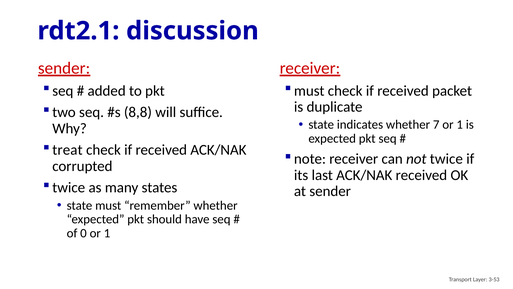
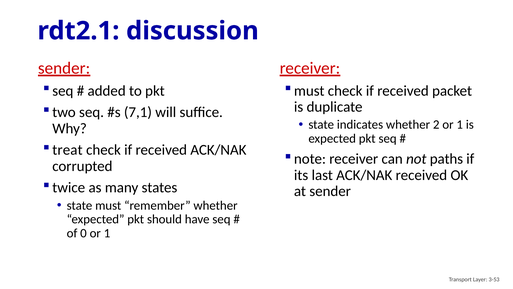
8,8: 8,8 -> 7,1 (138, 112)
7: 7 -> 2 (436, 125)
not twice: twice -> paths (446, 159)
